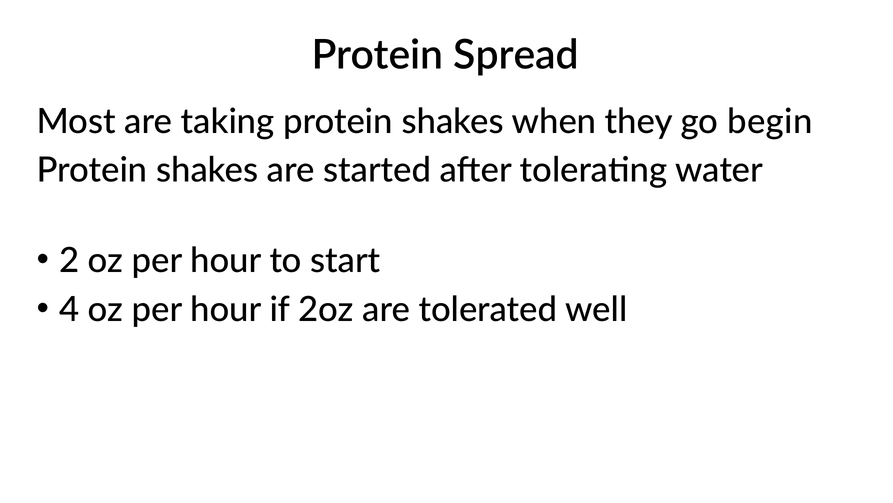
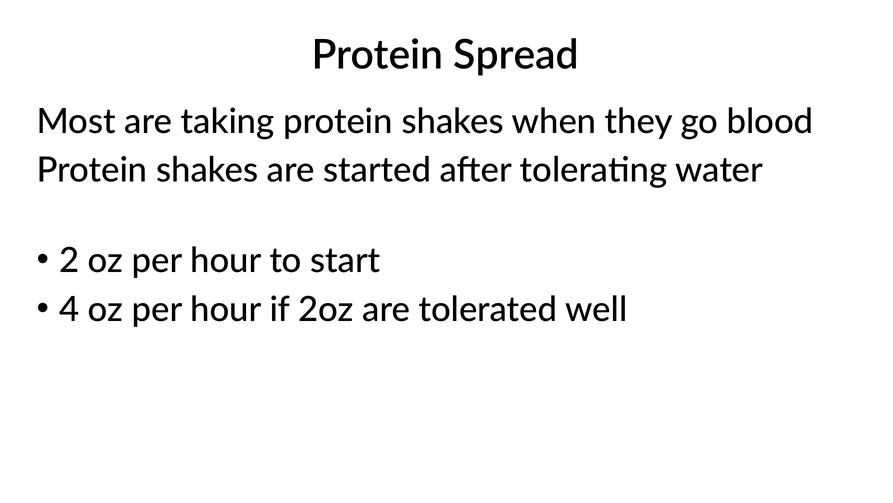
begin: begin -> blood (770, 122)
